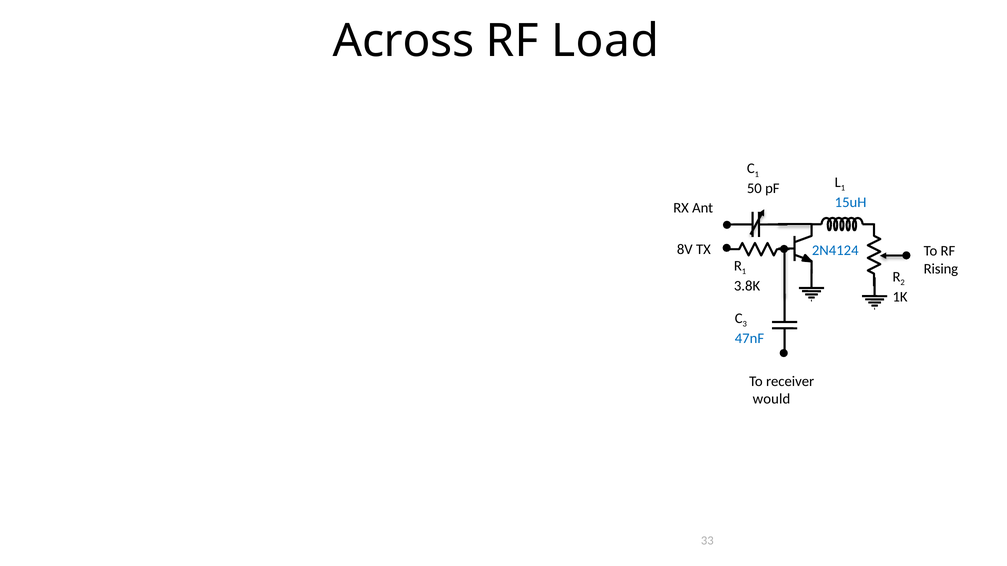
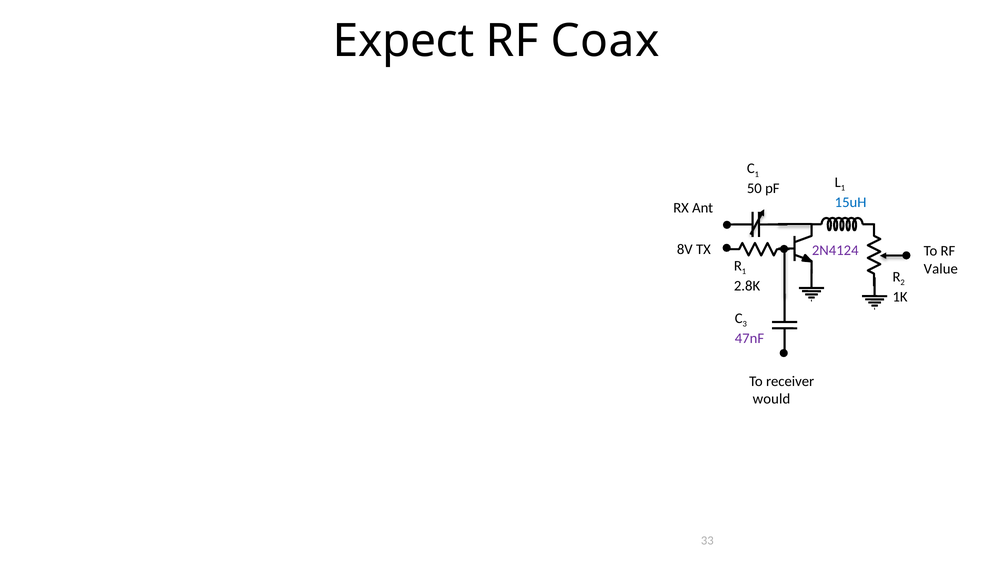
Across: Across -> Expect (404, 41)
Load: Load -> Coax (605, 41)
2N4124 colour: blue -> purple (835, 251)
Rising: Rising -> Value (941, 269)
3.8K: 3.8K -> 2.8K (747, 286)
47nF colour: blue -> purple (749, 338)
